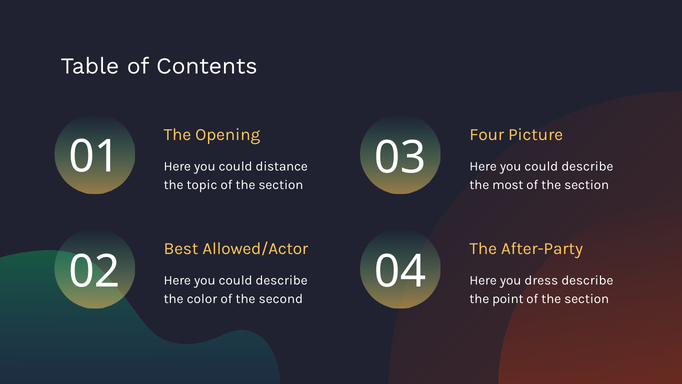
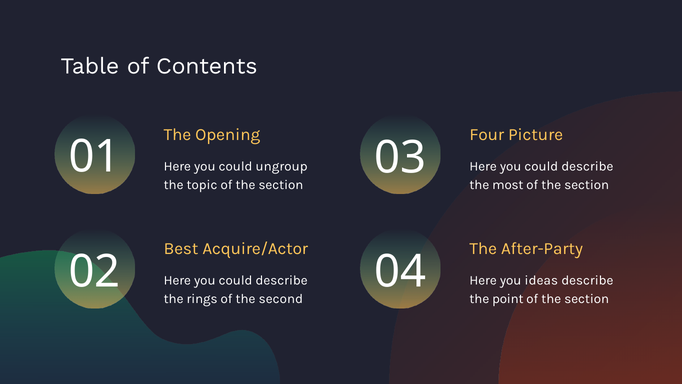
distance: distance -> ungroup (282, 166)
Allowed/Actor: Allowed/Actor -> Acquire/Actor (255, 248)
dress: dress -> ideas (541, 280)
color: color -> rings (202, 298)
